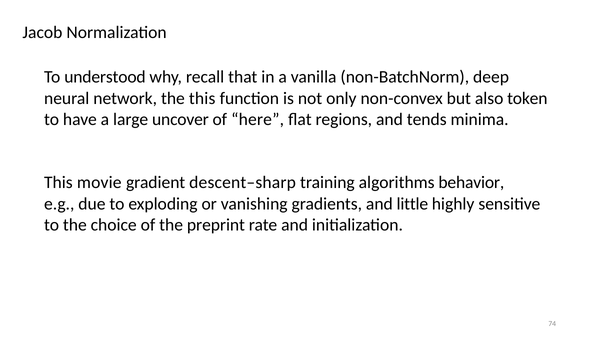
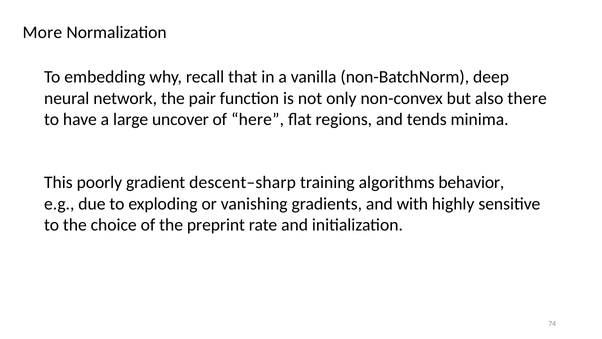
Jacob: Jacob -> More (42, 32)
understood: understood -> embedding (105, 77)
the this: this -> pair (202, 98)
token: token -> there (527, 98)
movie: movie -> poorly (99, 182)
little: little -> with (412, 204)
